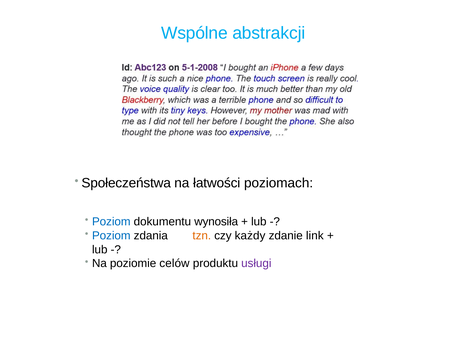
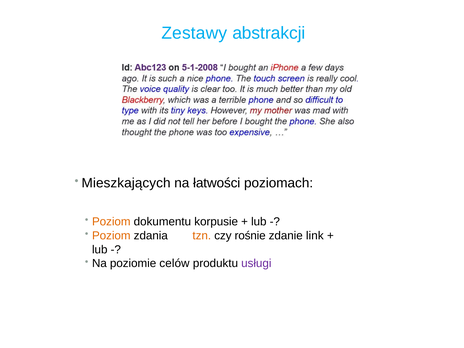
Wspólne: Wspólne -> Zestawy (194, 33)
Społeczeństwa: Społeczeństwa -> Mieszkających (126, 183)
Poziom colour: blue -> orange (111, 222)
wynosiła: wynosiła -> korpusie (216, 222)
Poziom colour: blue -> orange (111, 236)
każdy: każdy -> rośnie (250, 236)
